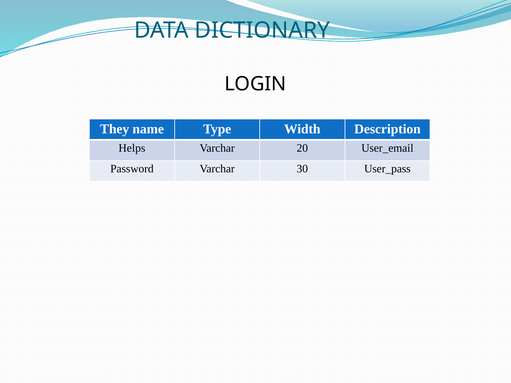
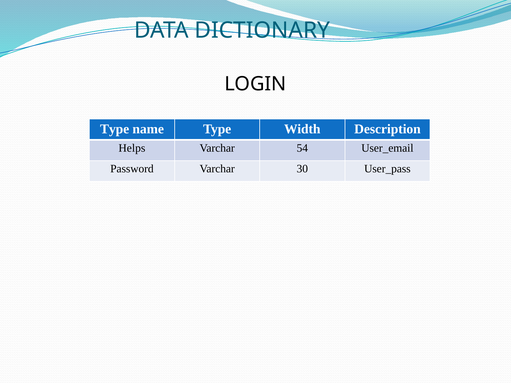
They: They -> Type (115, 129)
20: 20 -> 54 (302, 148)
